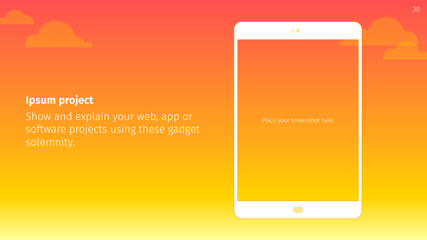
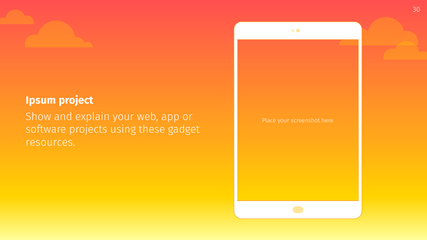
solemnity: solemnity -> resources (50, 142)
